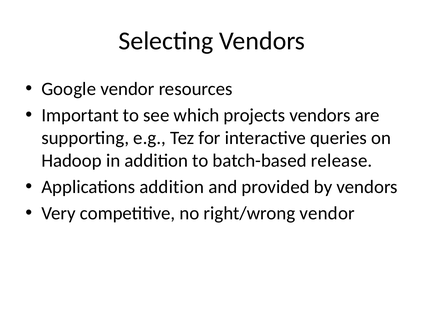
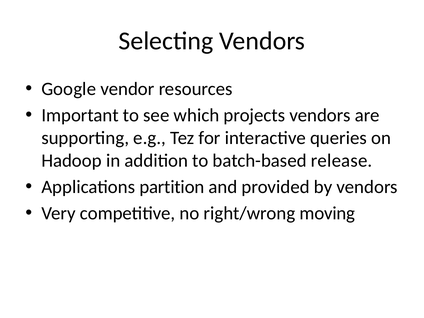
Applications addition: addition -> partition (172, 187)
right/wrong vendor: vendor -> moving (327, 213)
